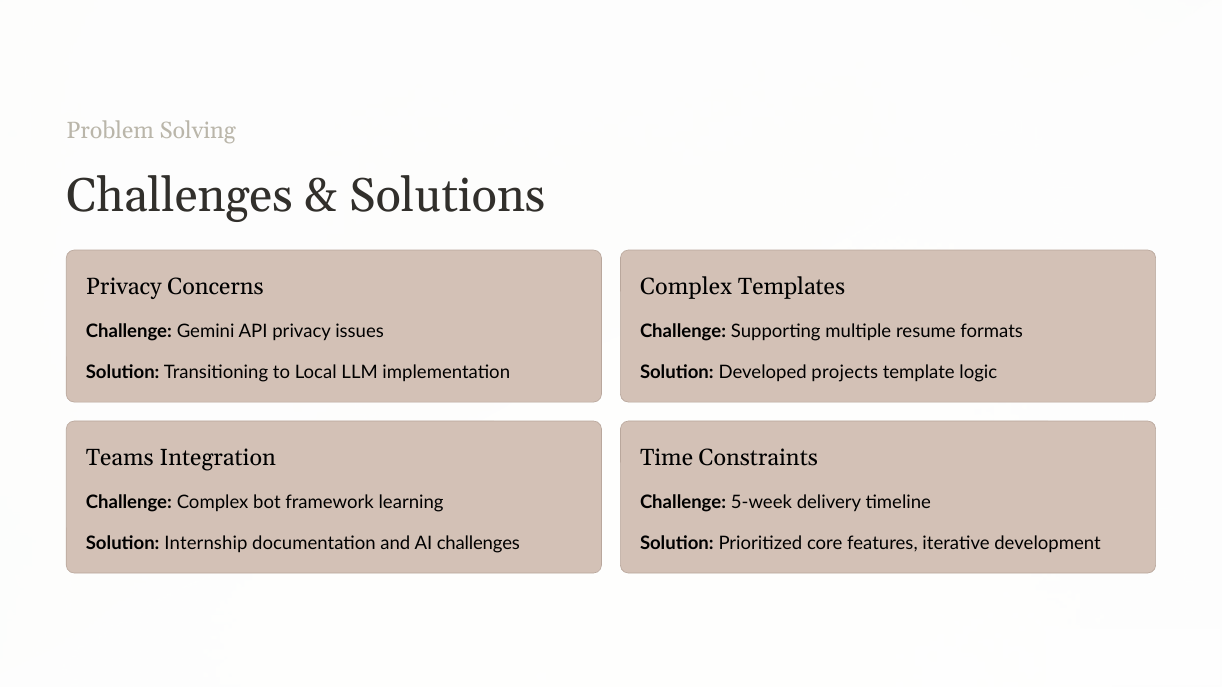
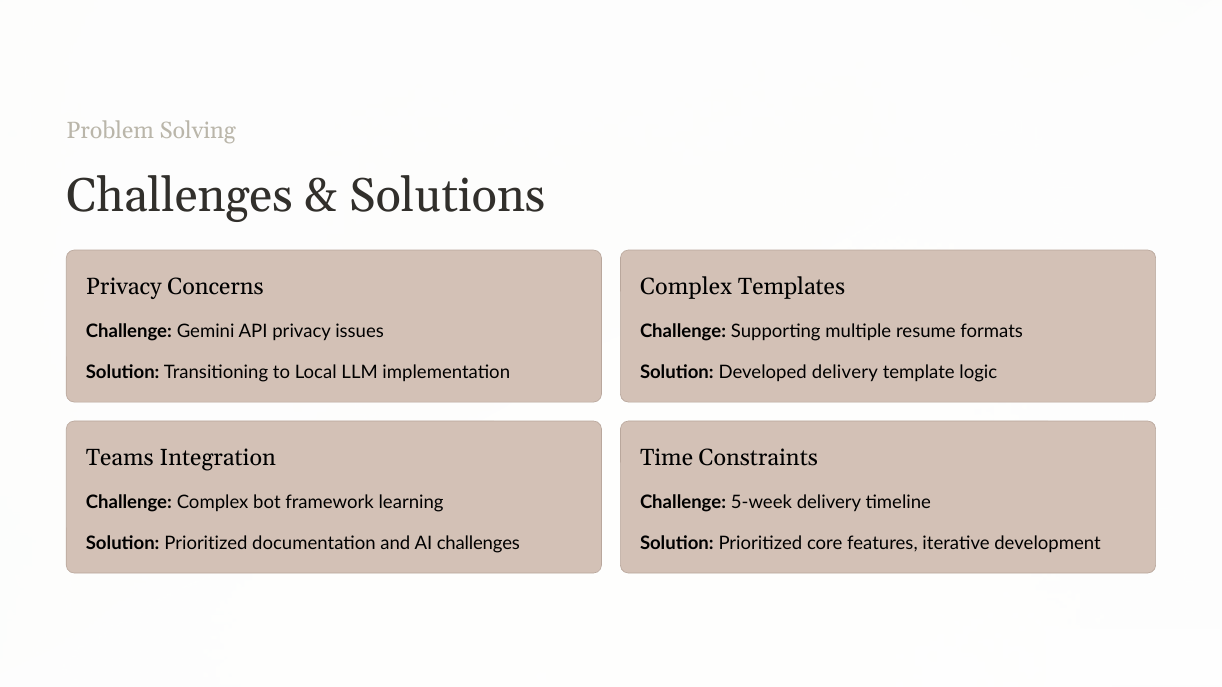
Developed projects: projects -> delivery (845, 373)
Internship: Internship -> Prioritized (206, 544)
